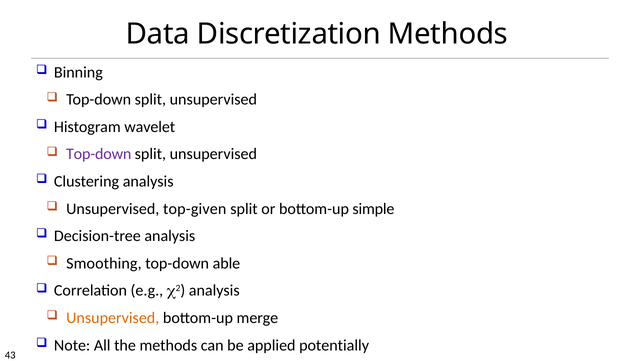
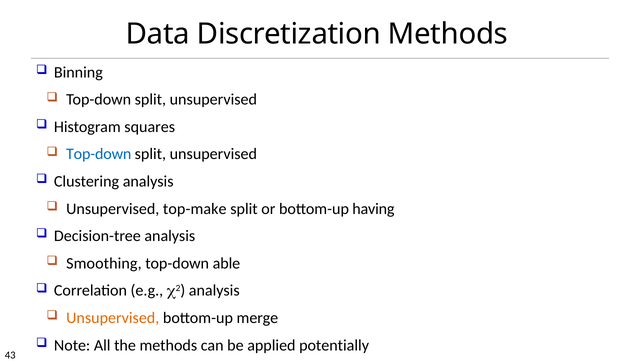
wavelet: wavelet -> squares (150, 127)
Top-down colour: purple -> blue (99, 154)
top-given: top-given -> top-make (195, 209)
simple: simple -> having (373, 209)
